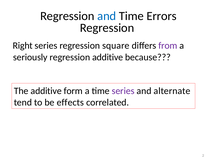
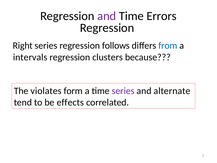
and colour: blue -> purple (107, 16)
square: square -> follows (116, 46)
from colour: purple -> blue (168, 46)
seriously: seriously -> intervals (30, 57)
regression additive: additive -> clusters (108, 57)
The additive: additive -> violates (46, 91)
